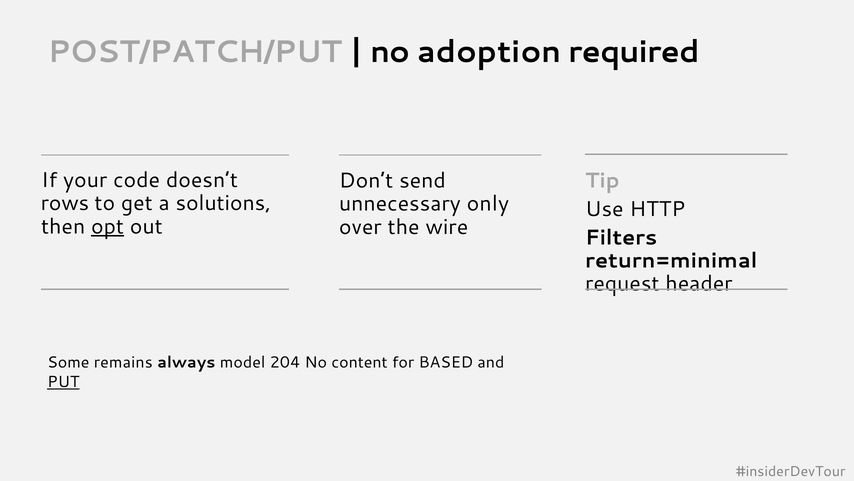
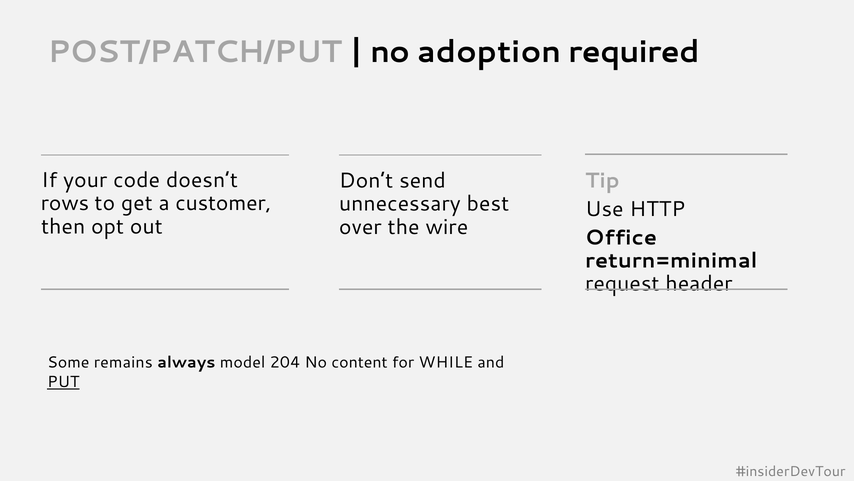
solutions: solutions -> customer (223, 203)
only: only -> best (488, 204)
opt underline: present -> none (108, 226)
Filters: Filters -> Office (621, 237)
BASED: BASED -> WHILE (446, 362)
